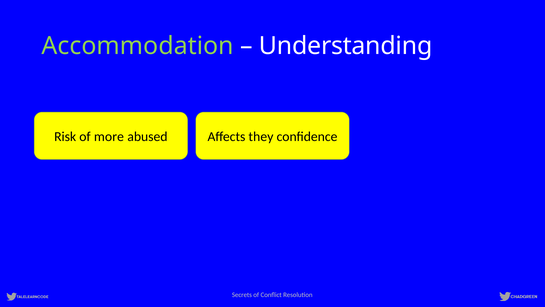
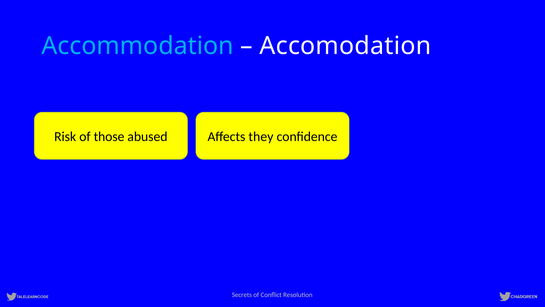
Accommodation colour: light green -> light blue (138, 46)
Understanding: Understanding -> Accomodation (345, 46)
more: more -> those (109, 137)
